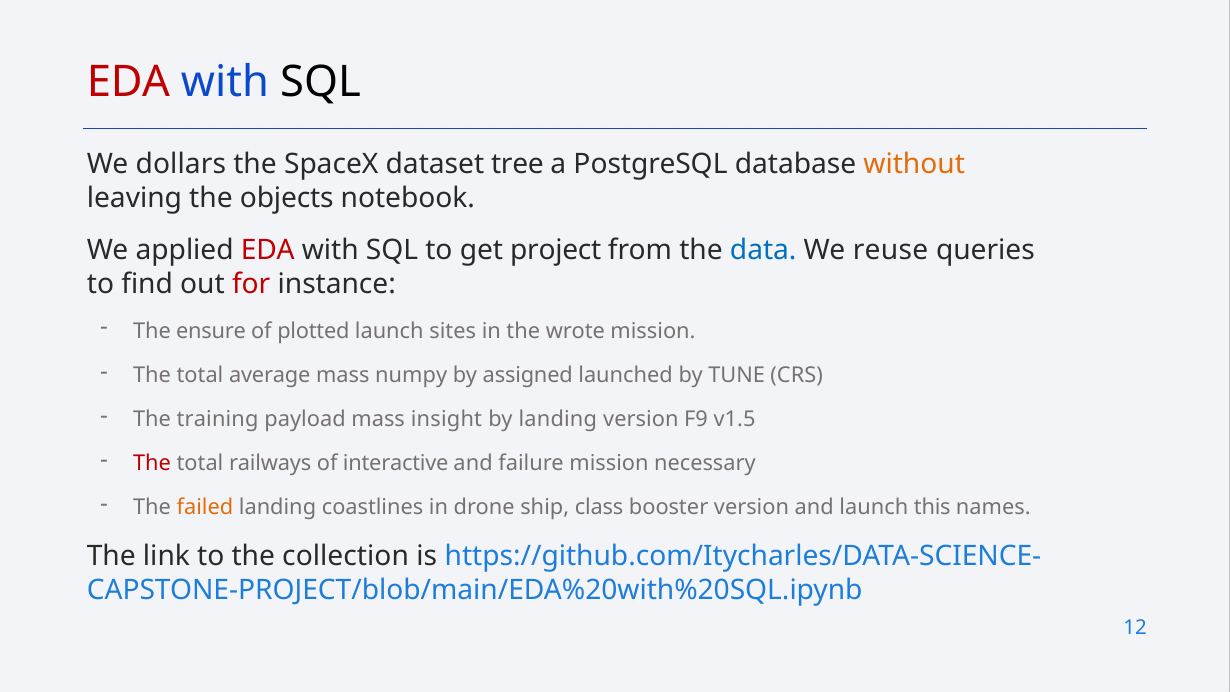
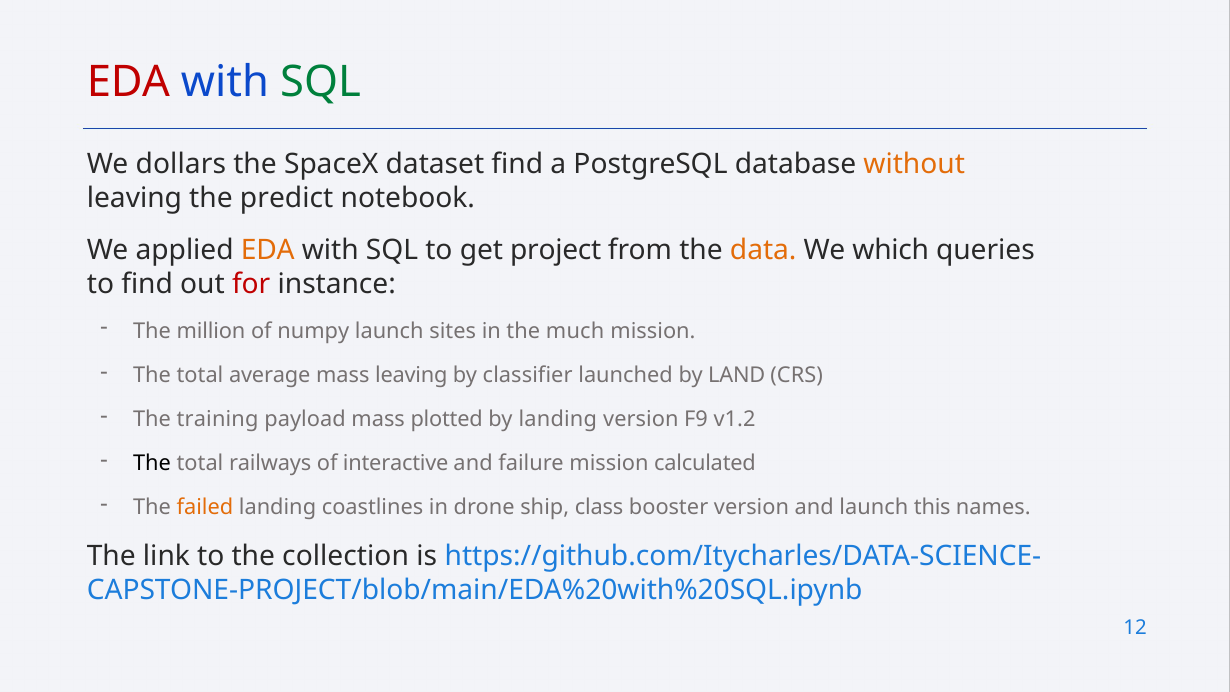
SQL colour: black -> green (321, 82)
dataset tree: tree -> find (517, 164)
objects: objects -> predict (287, 198)
EDA colour: red -> orange (268, 250)
data colour: blue -> orange (763, 250)
reuse: reuse -> which (891, 250)
ensure: ensure -> million (211, 331)
plotted: plotted -> numpy (313, 331)
wrote: wrote -> much (575, 331)
mass numpy: numpy -> leaving (411, 375)
assigned: assigned -> classifier (528, 375)
TUNE: TUNE -> LAND (737, 375)
insight: insight -> plotted (447, 419)
v1.5: v1.5 -> v1.2 (735, 419)
The colour: red -> black (152, 464)
necessary: necessary -> calculated (705, 464)
